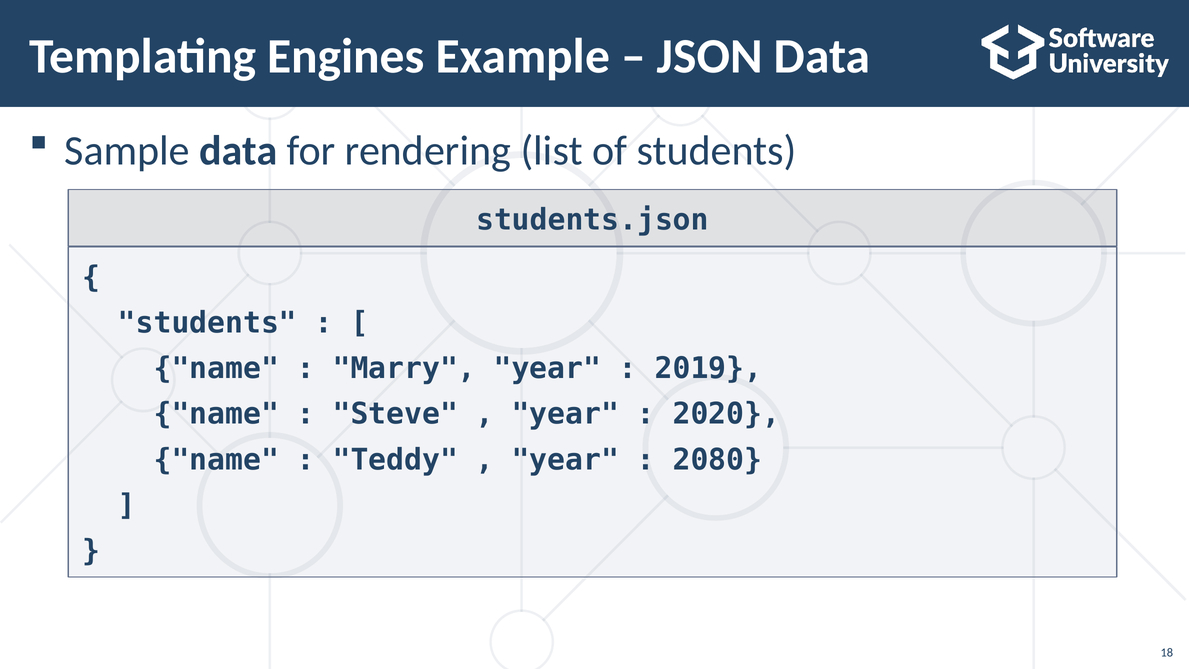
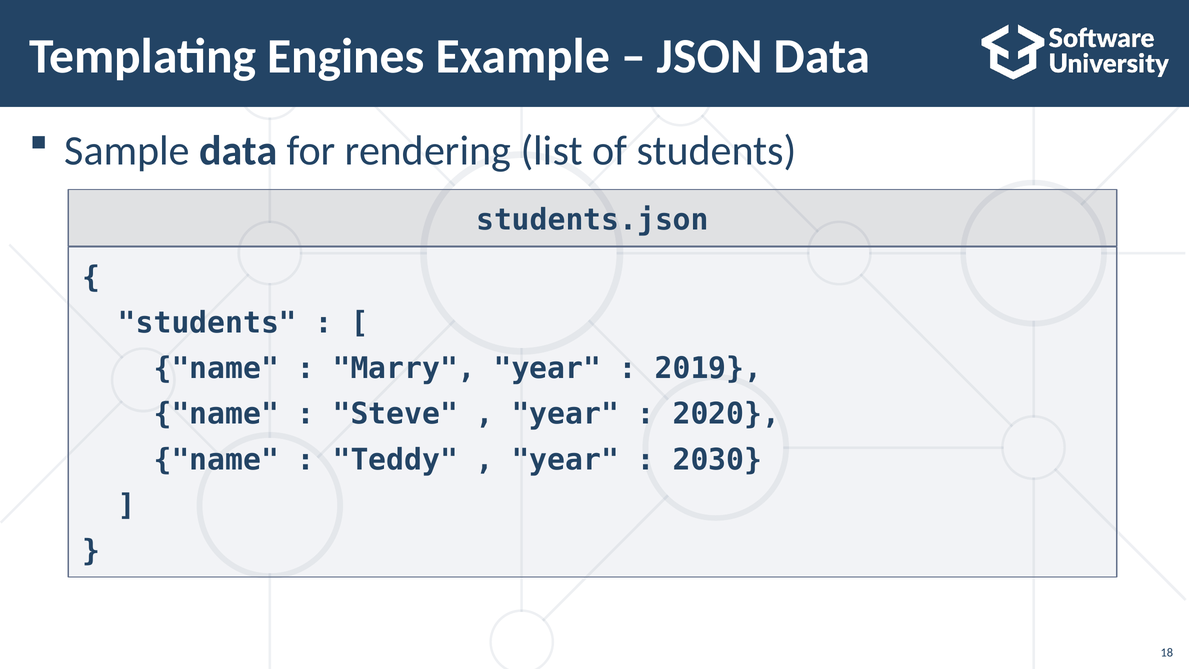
2080: 2080 -> 2030 (717, 460)
